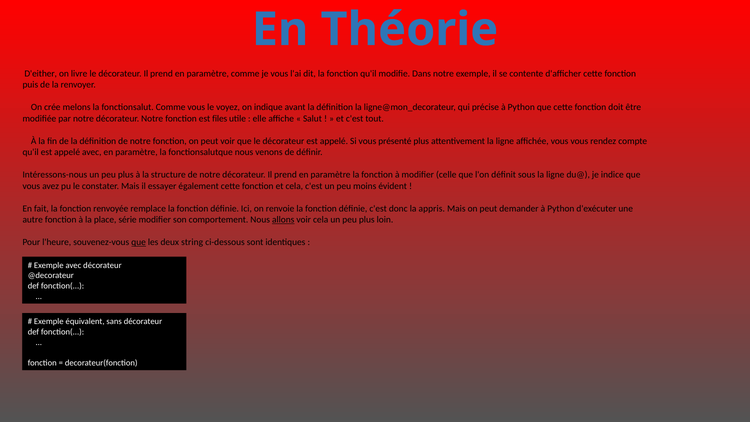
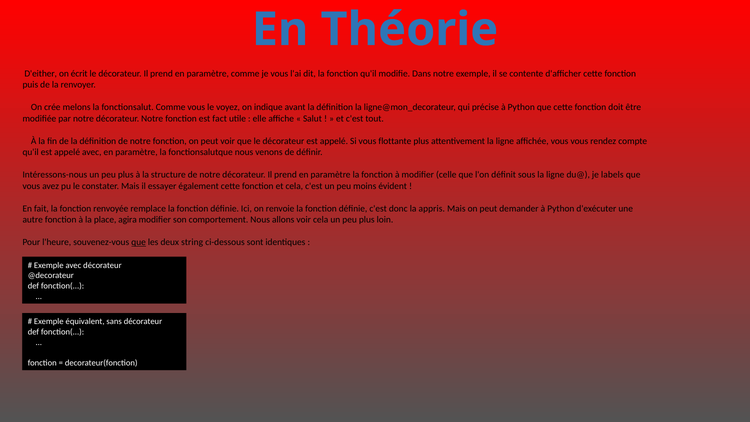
livre: livre -> écrit (79, 73)
files: files -> fact (220, 118)
présenté: présenté -> flottante (395, 141)
indice: indice -> labels (612, 175)
série: série -> agira (128, 220)
allons underline: present -> none (283, 220)
